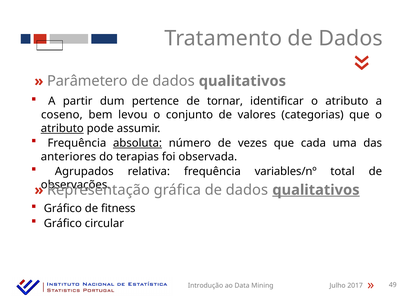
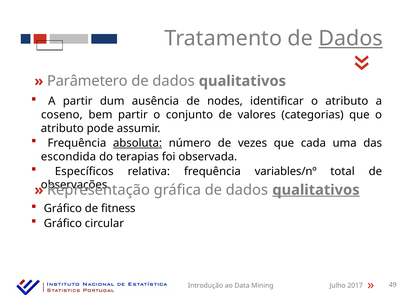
Dados underline: none -> present (351, 38)
pertence: pertence -> ausência (155, 101)
tornar: tornar -> nodes (225, 101)
bem levou: levou -> partir (133, 115)
atributo underline: present -> none (62, 128)
anteriores: anteriores -> escondida (68, 157)
Agrupados: Agrupados -> Específicos (84, 171)
